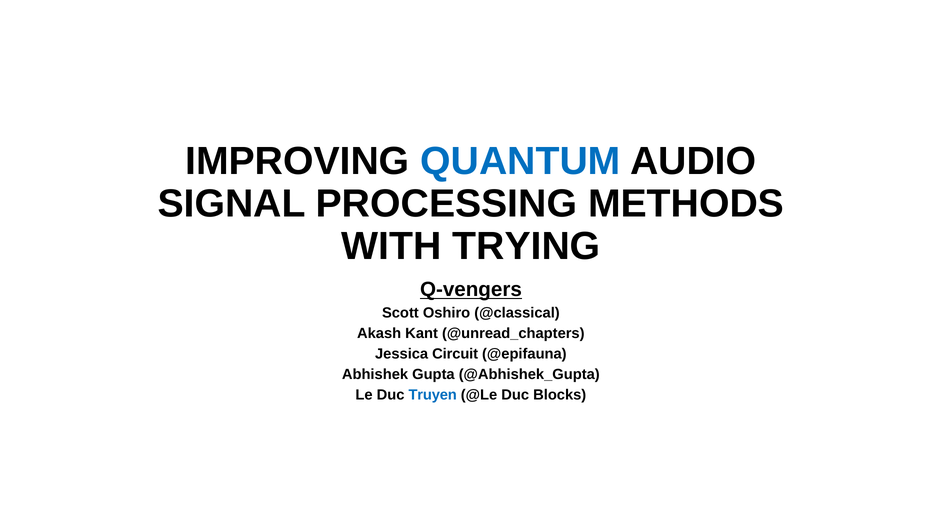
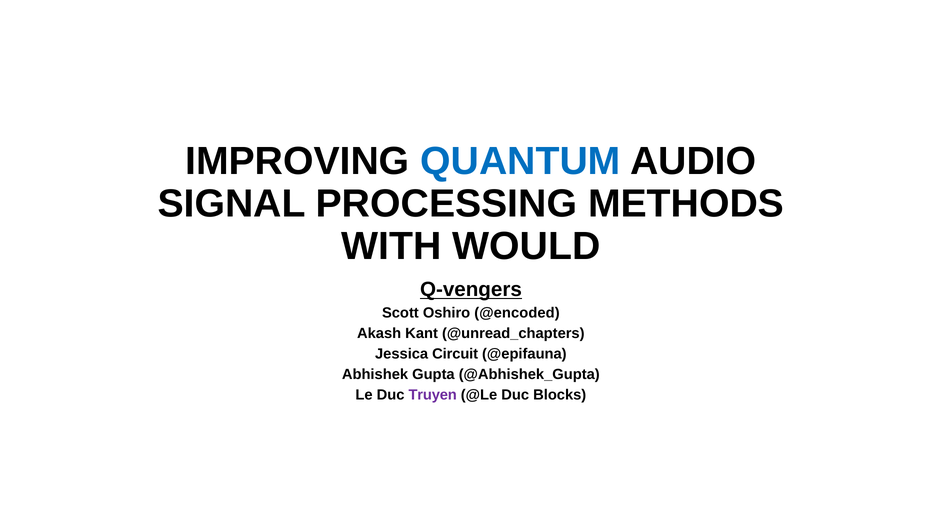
TRYING: TRYING -> WOULD (526, 246)
@classical: @classical -> @encoded (517, 313)
Truyen colour: blue -> purple (433, 395)
